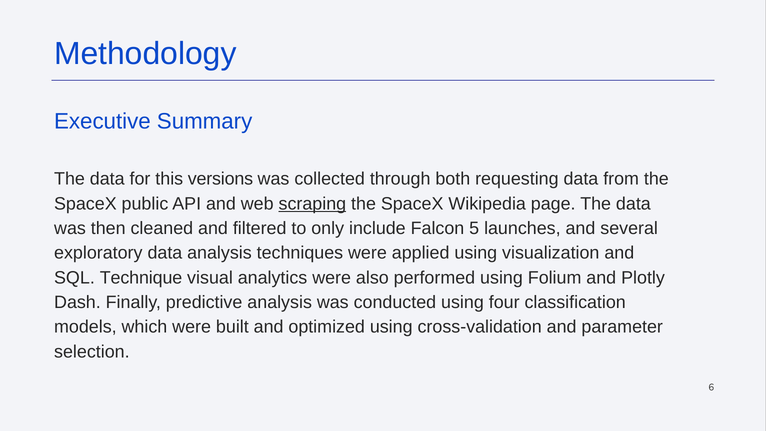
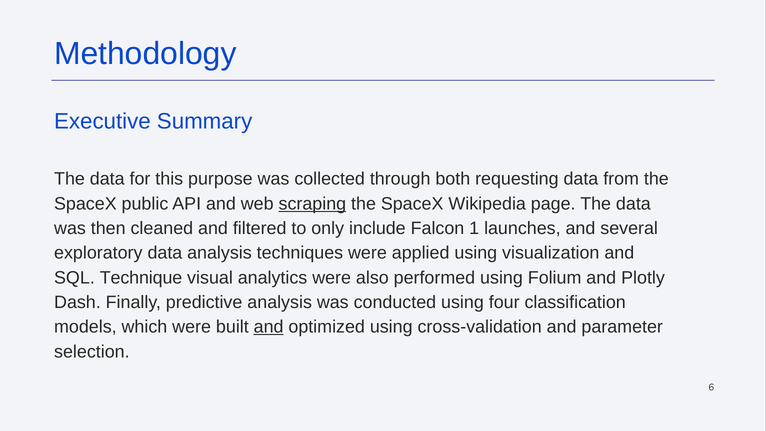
versions: versions -> purpose (220, 179)
5: 5 -> 1 (474, 228)
and underline: none -> present (269, 327)
